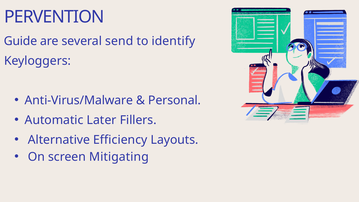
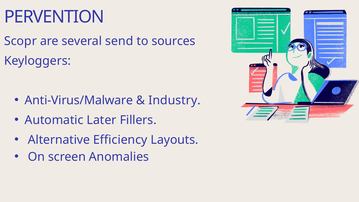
Guide: Guide -> Scopr (20, 41)
identify: identify -> sources (174, 41)
Personal: Personal -> Industry (174, 100)
Mitigating: Mitigating -> Anomalies (119, 157)
